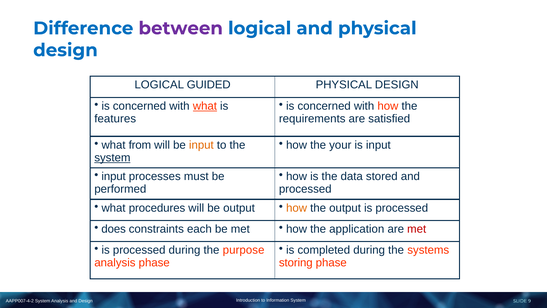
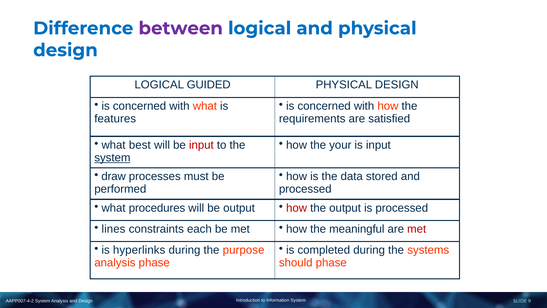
what underline: present -> none (205, 106)
from: from -> best (140, 145)
input colour: orange -> red (201, 145)
input: input -> draw (114, 176)
how colour: orange -> red (297, 208)
does: does -> lines (113, 229)
application: application -> meaningful (357, 229)
processed: processed -> hyperlinks (139, 250)
storing: storing -> should (296, 263)
